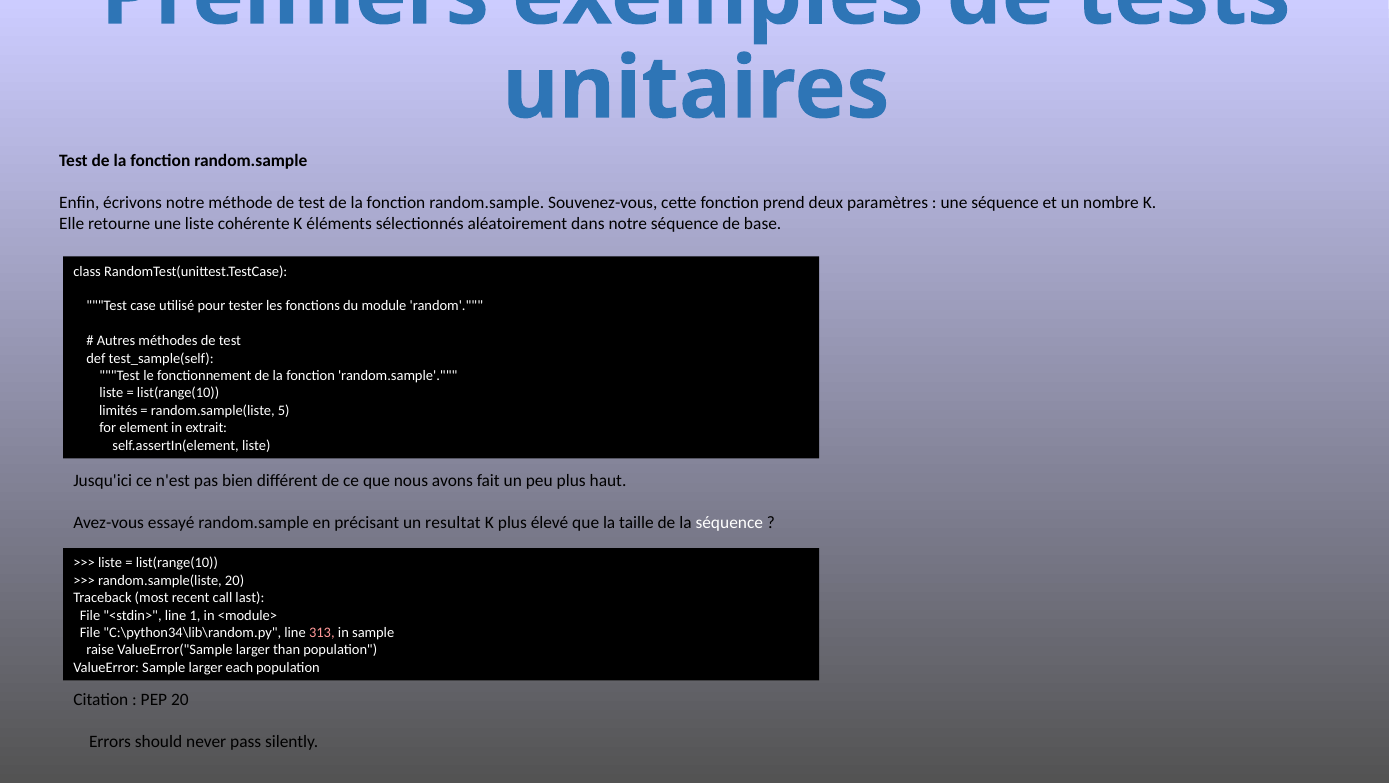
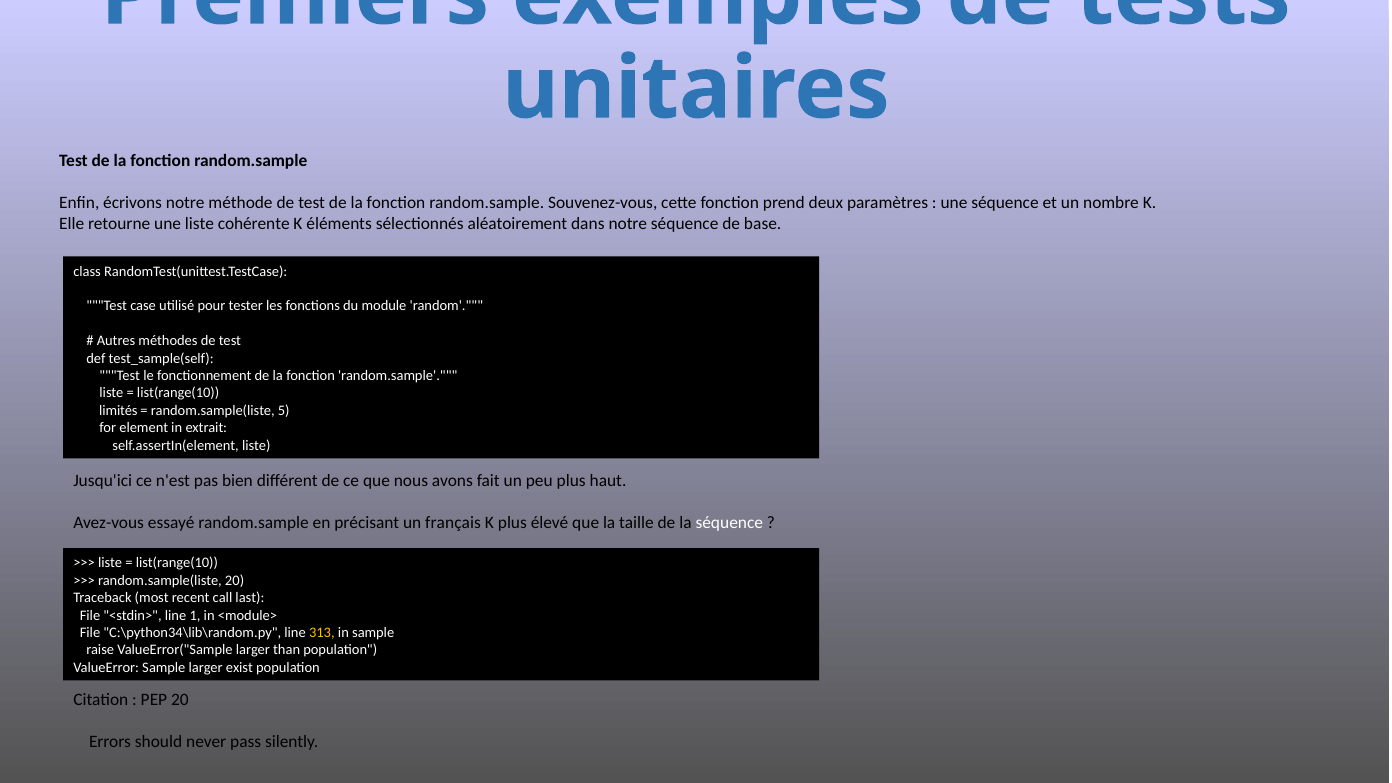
resultat: resultat -> français (453, 522)
313 colour: pink -> yellow (322, 633)
each: each -> exist (239, 668)
